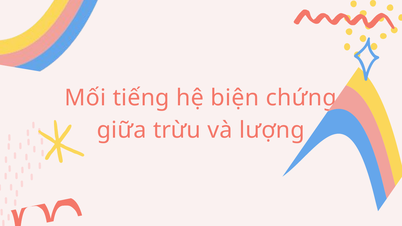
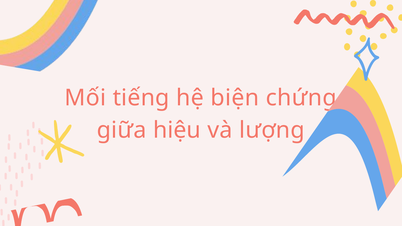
trừu: trừu -> hiệu (177, 130)
